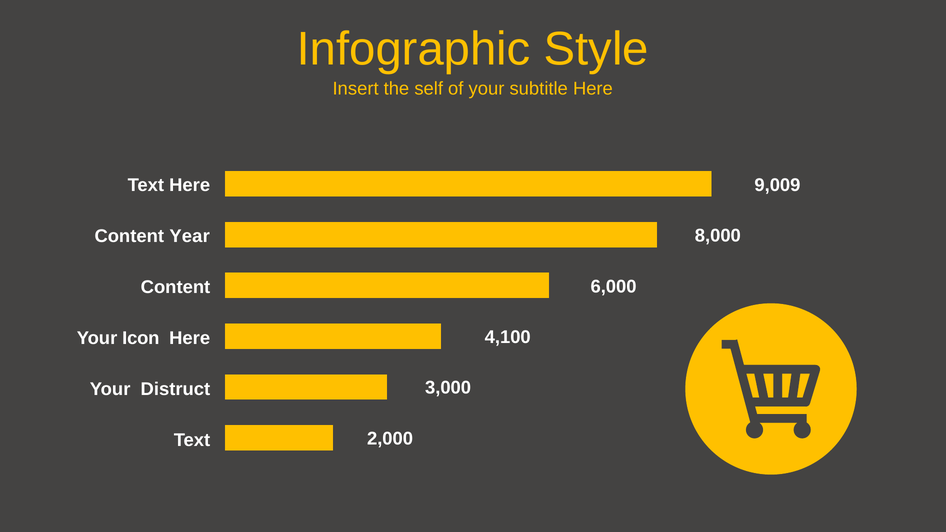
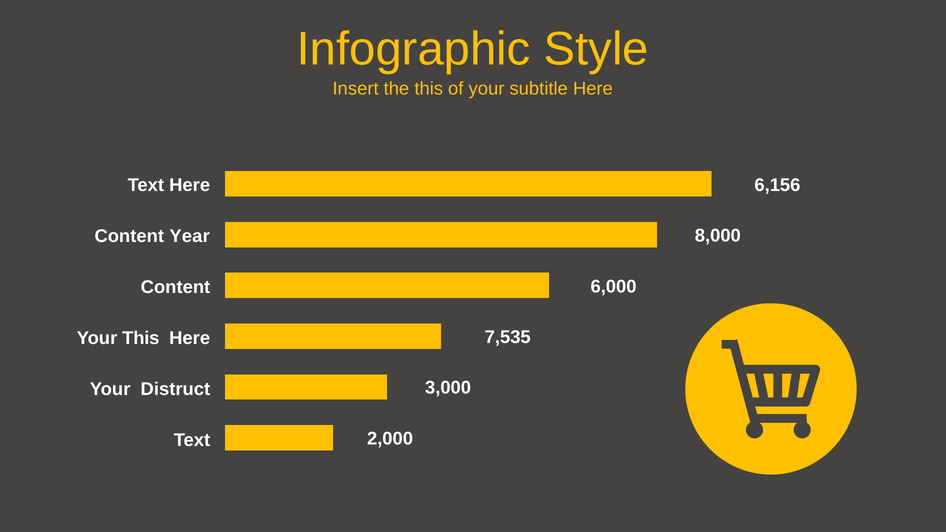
the self: self -> this (429, 89)
9,009: 9,009 -> 6,156 (777, 185)
4,100: 4,100 -> 7,535 (508, 337)
Your Icon: Icon -> This (141, 338)
